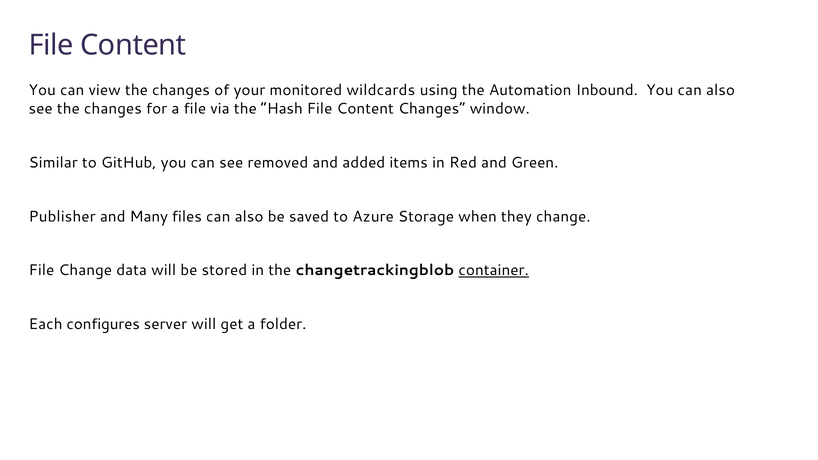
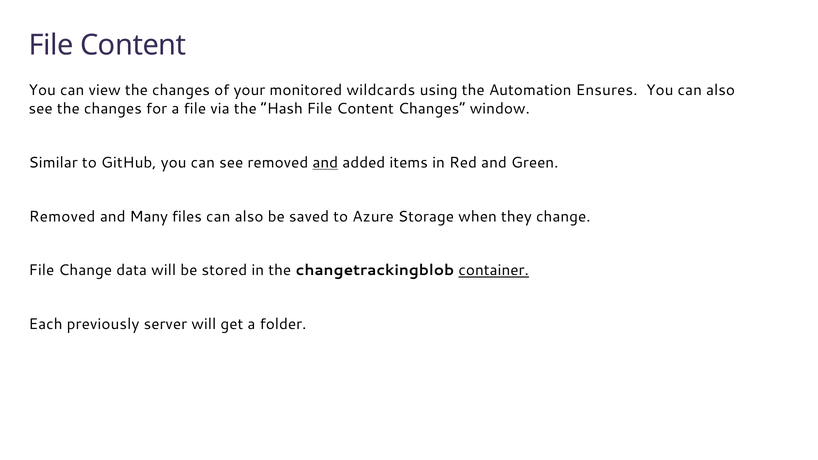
Inbound: Inbound -> Ensures (607, 90)
and underline: none -> present (325, 163)
Publisher: Publisher -> Removed (62, 217)
configures: configures -> previously (103, 324)
